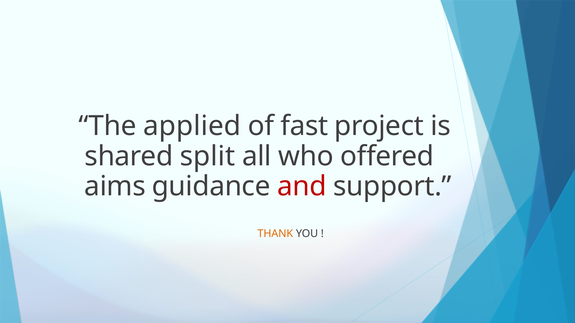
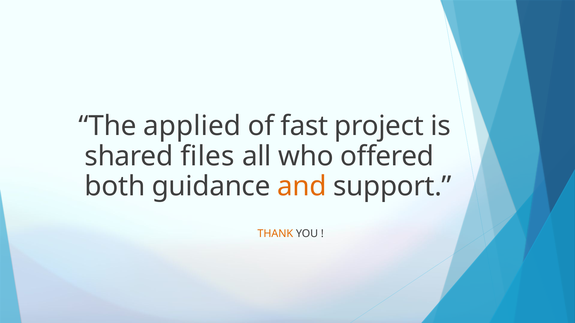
split: split -> files (207, 156)
aims: aims -> both (115, 186)
and colour: red -> orange (302, 186)
